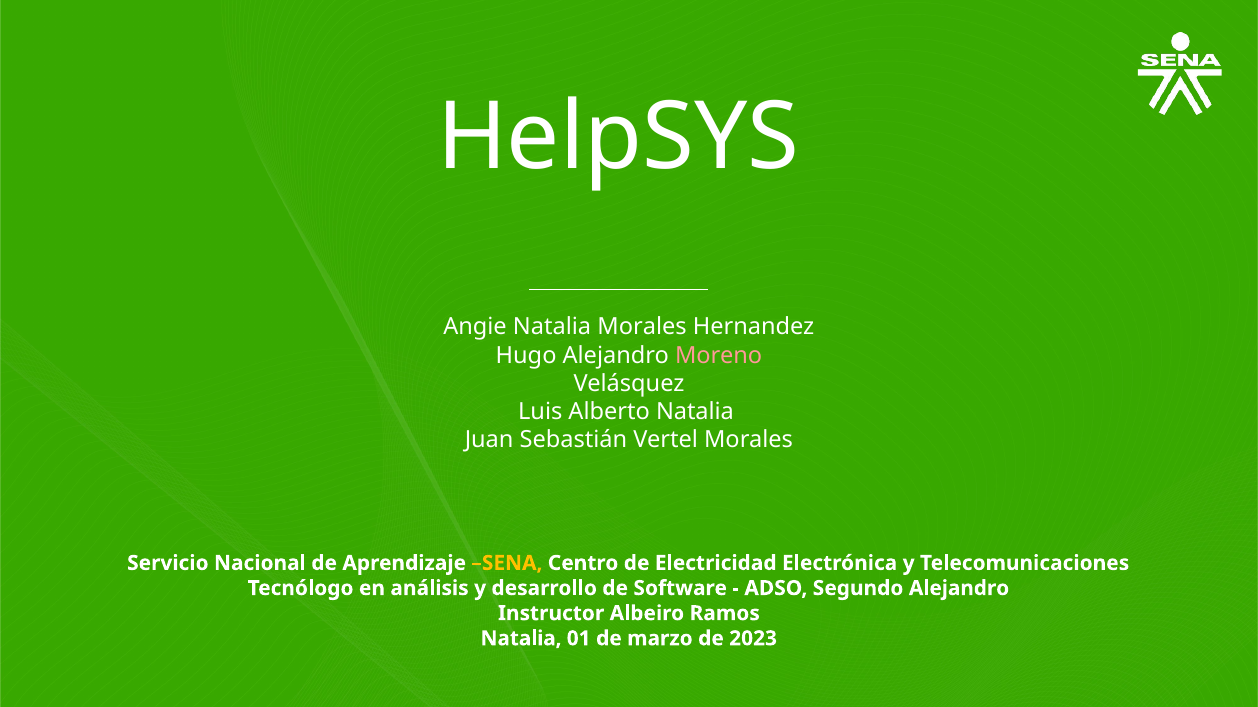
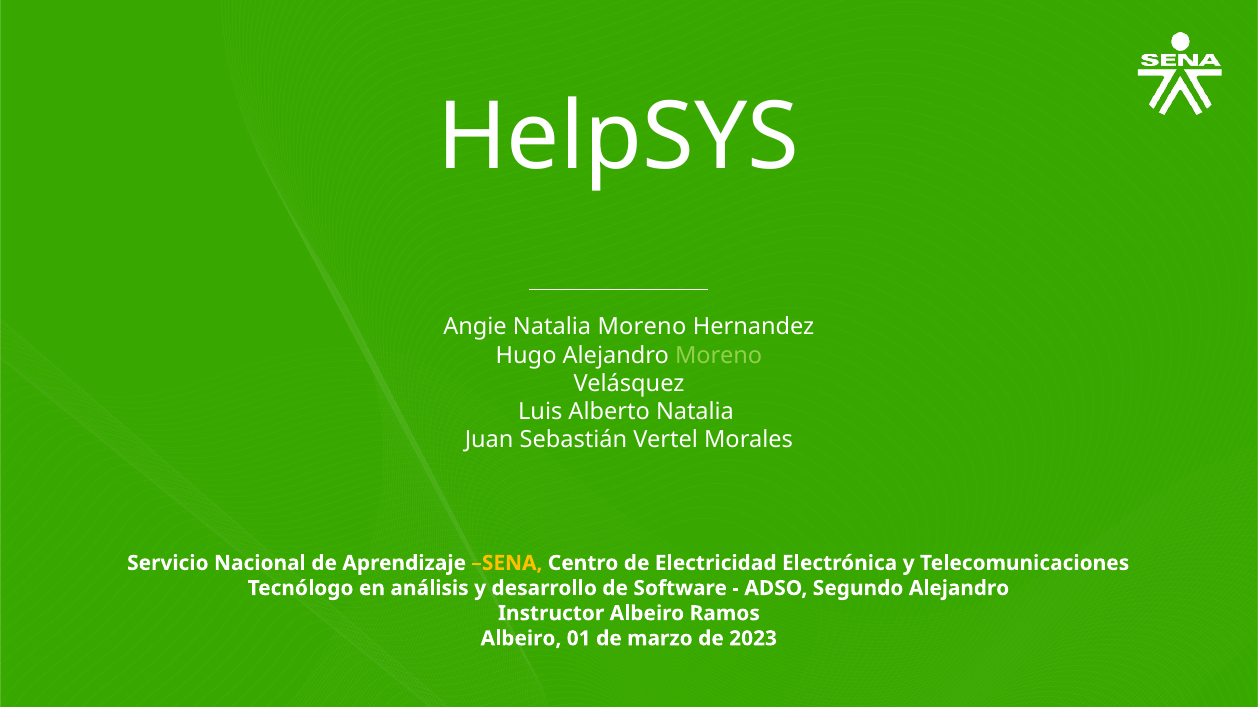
Natalia Morales: Morales -> Moreno (642, 327)
Moreno colour: pink -> light green (719, 356)
Natalia: Natalia -> Albeiro (521, 639)
